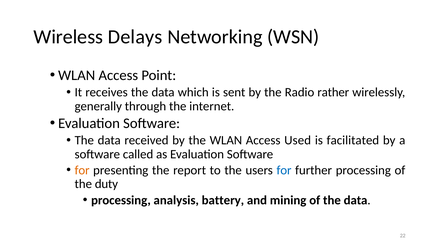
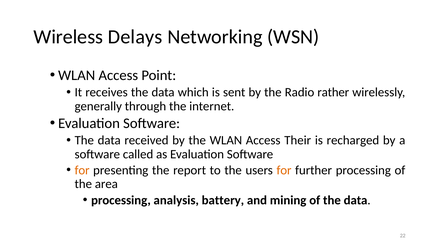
Used: Used -> Their (298, 140)
facilitated: facilitated -> recharged (353, 140)
for colour: blue -> orange (284, 170)
duty: duty -> area (106, 184)
